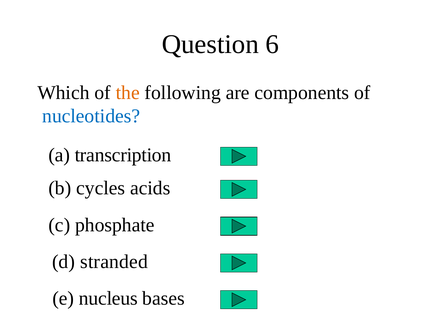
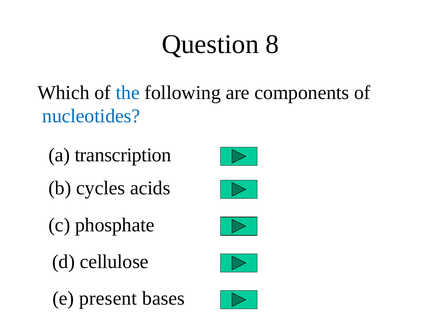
6: 6 -> 8 (272, 44)
the colour: orange -> blue (128, 92)
stranded: stranded -> cellulose (114, 262)
nucleus: nucleus -> present (108, 298)
